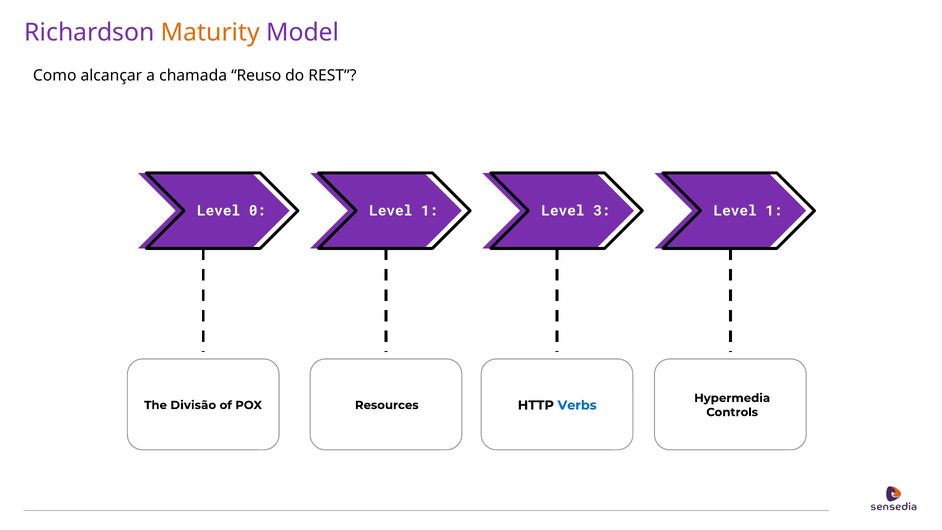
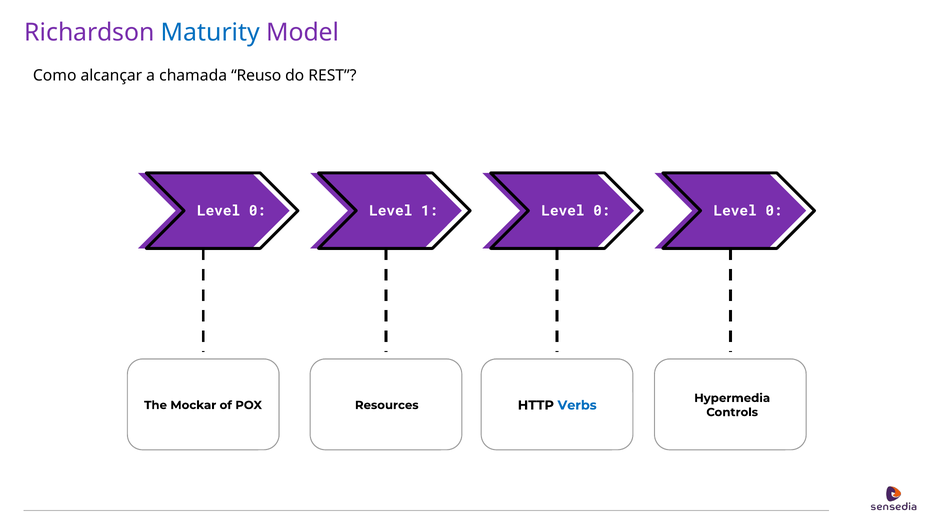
Maturity colour: orange -> blue (210, 33)
1 Level 3: 3 -> 0 (602, 211)
1: 1 -> 0 (774, 211)
Divisão: Divisão -> Mockar (193, 405)
